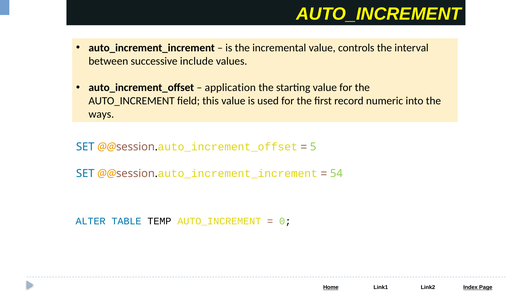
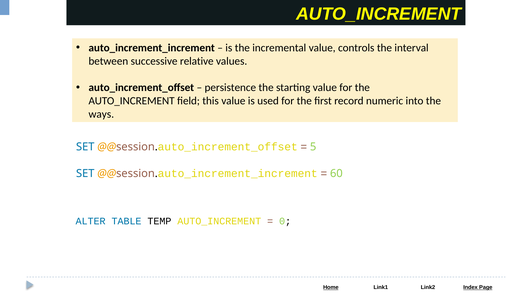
include: include -> relative (197, 61)
application: application -> persistence (230, 88)
54: 54 -> 60 (336, 174)
